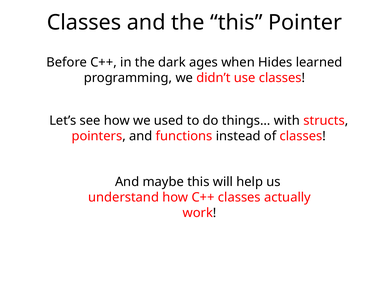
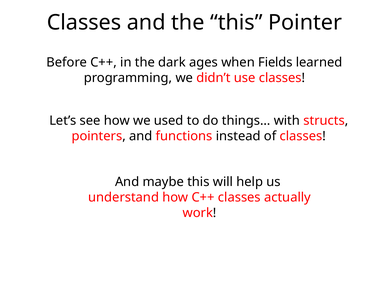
Hides: Hides -> Fields (275, 62)
